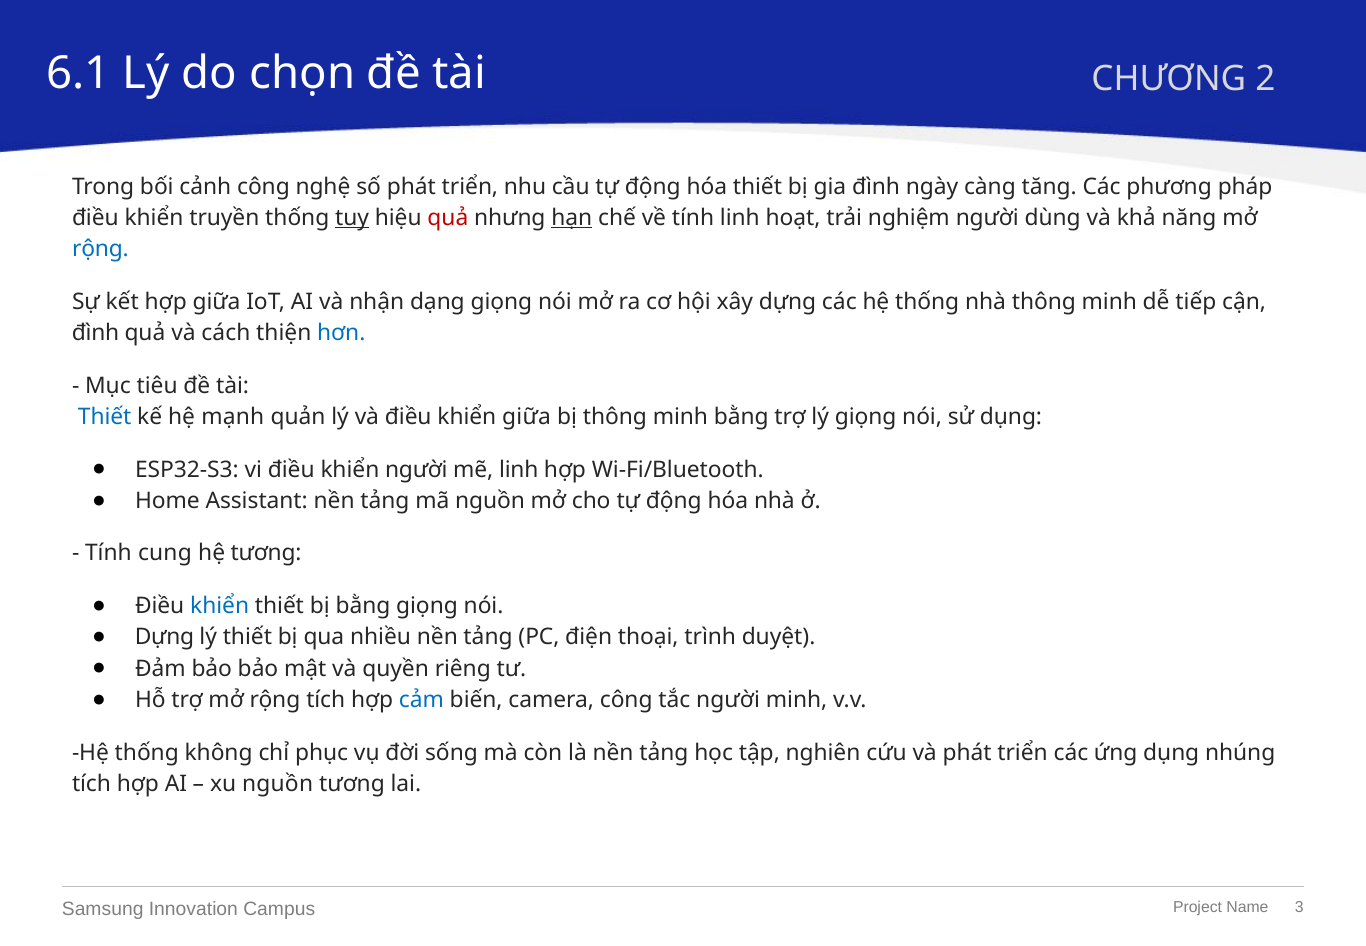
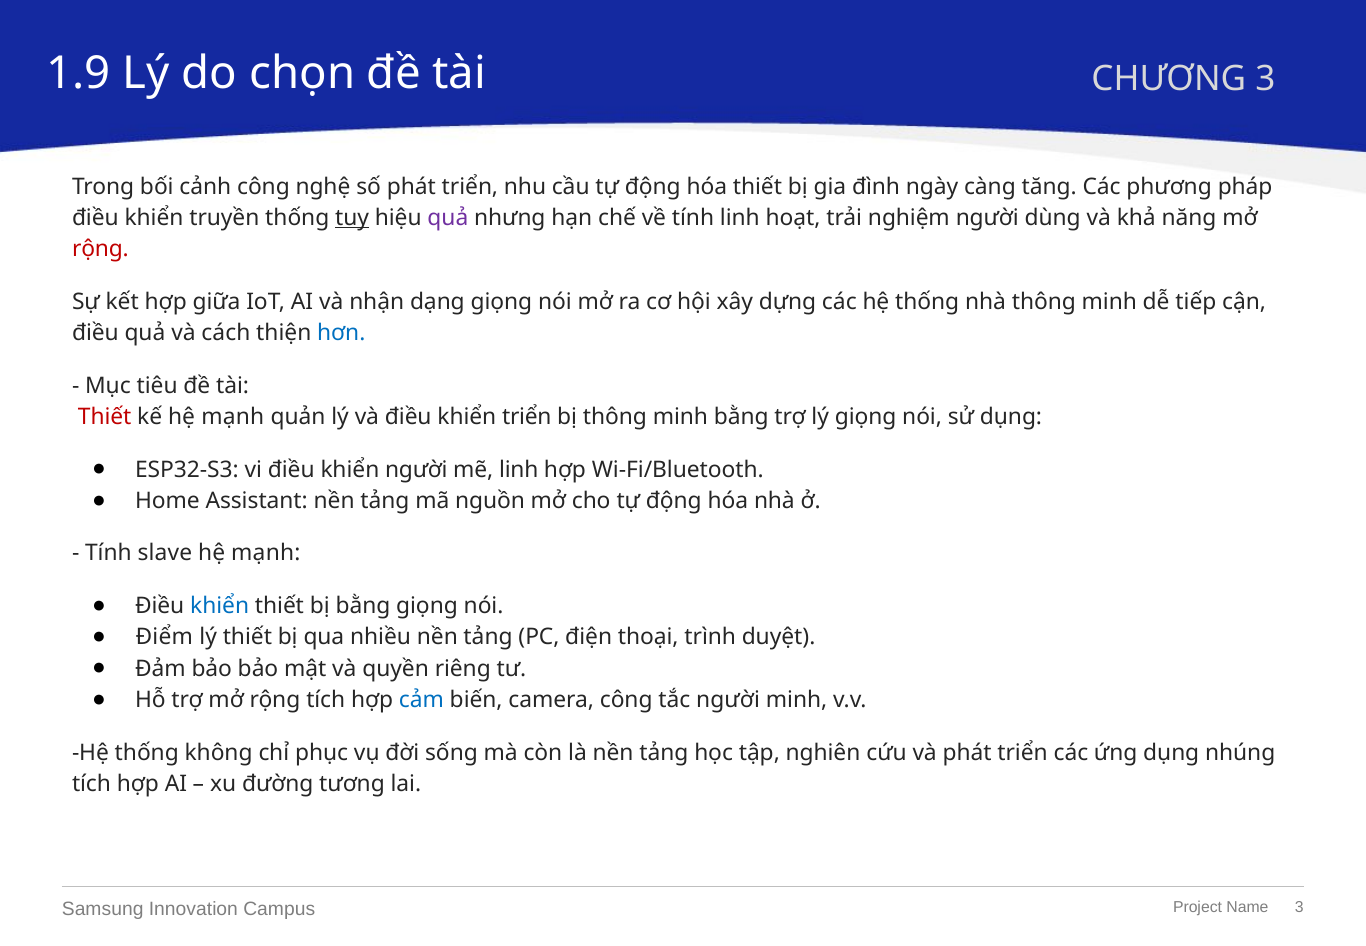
6.1: 6.1 -> 1.9 (79, 73)
CHƯƠNG 2: 2 -> 3 (1265, 79)
quả colour: red -> purple (448, 218)
hạn underline: present -> none (572, 218)
rộng colour: blue -> red (100, 249)
đình: đình -> điều (95, 333)
Thiết colour: blue -> red (105, 417)
khiển giữa: giữa -> triển (527, 417)
cung: cung -> slave (165, 553)
tương: tương -> mạnh (266, 553)
Dựng: Dựng -> Điểm (164, 637)
xu nguồn: nguồn -> đường (278, 784)
